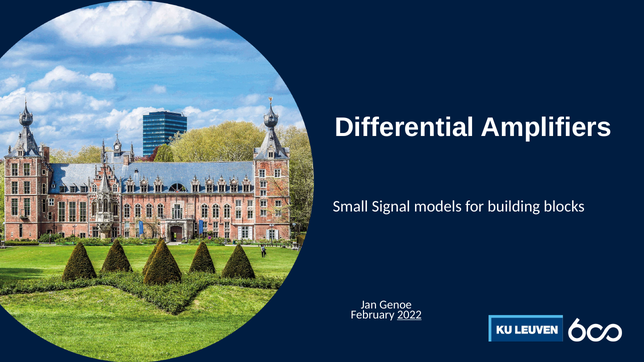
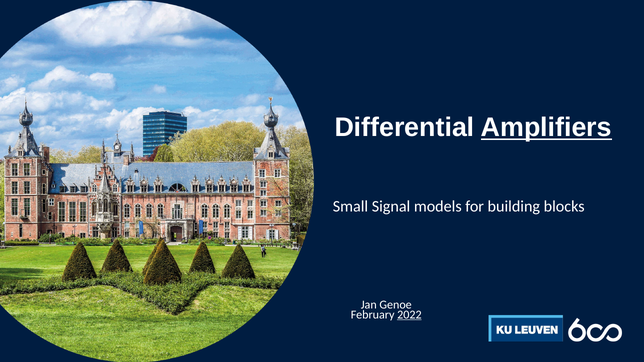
Amplifiers underline: none -> present (546, 128)
